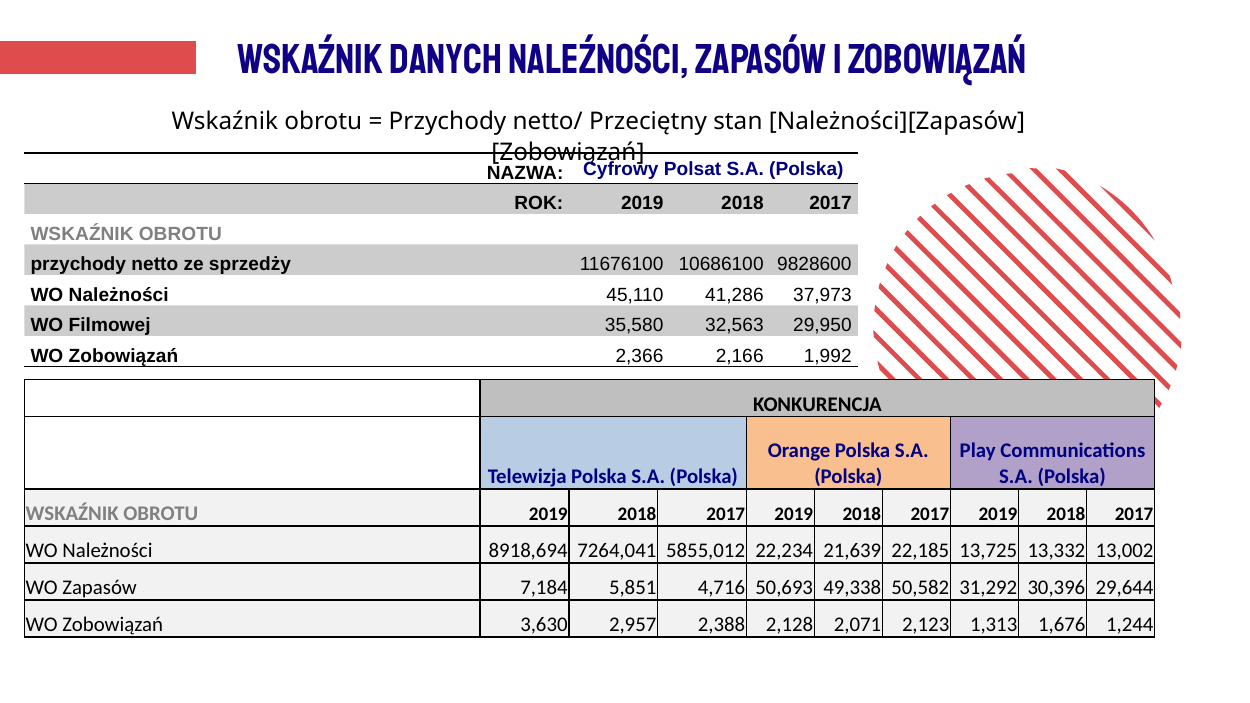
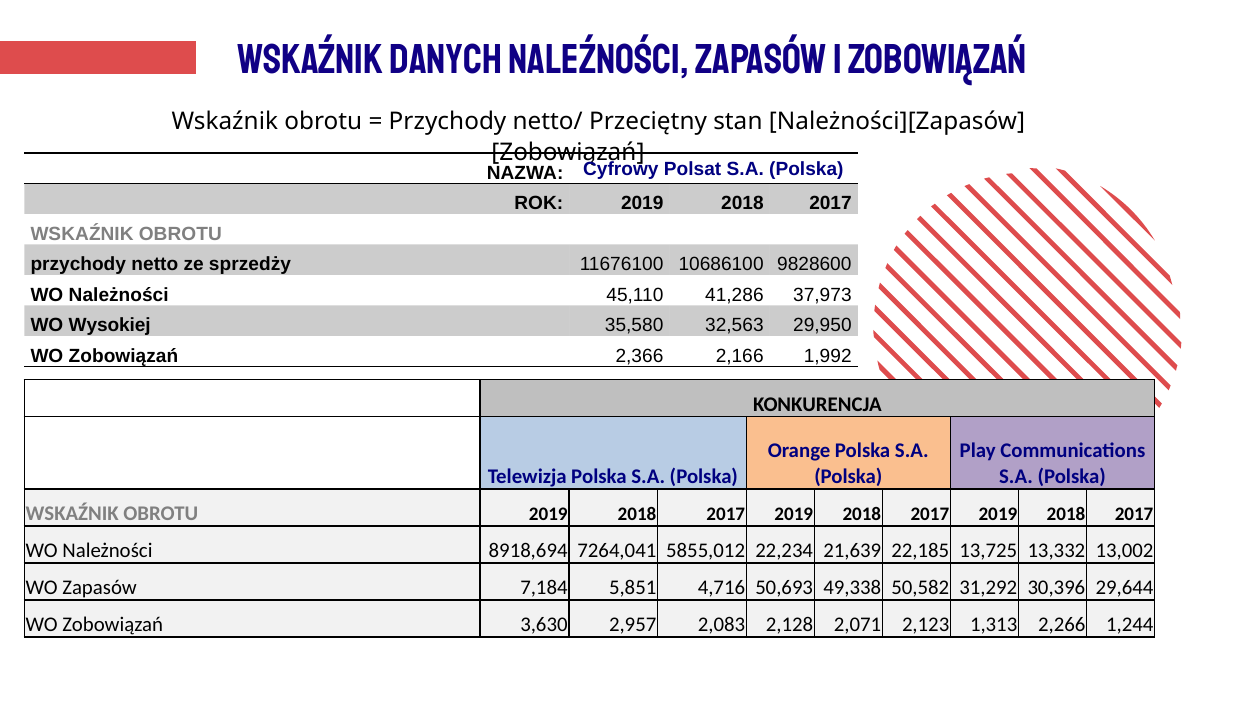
Filmowej: Filmowej -> Wysokiej (110, 326)
2,388: 2,388 -> 2,083 (721, 625)
1,676: 1,676 -> 2,266 (1062, 625)
